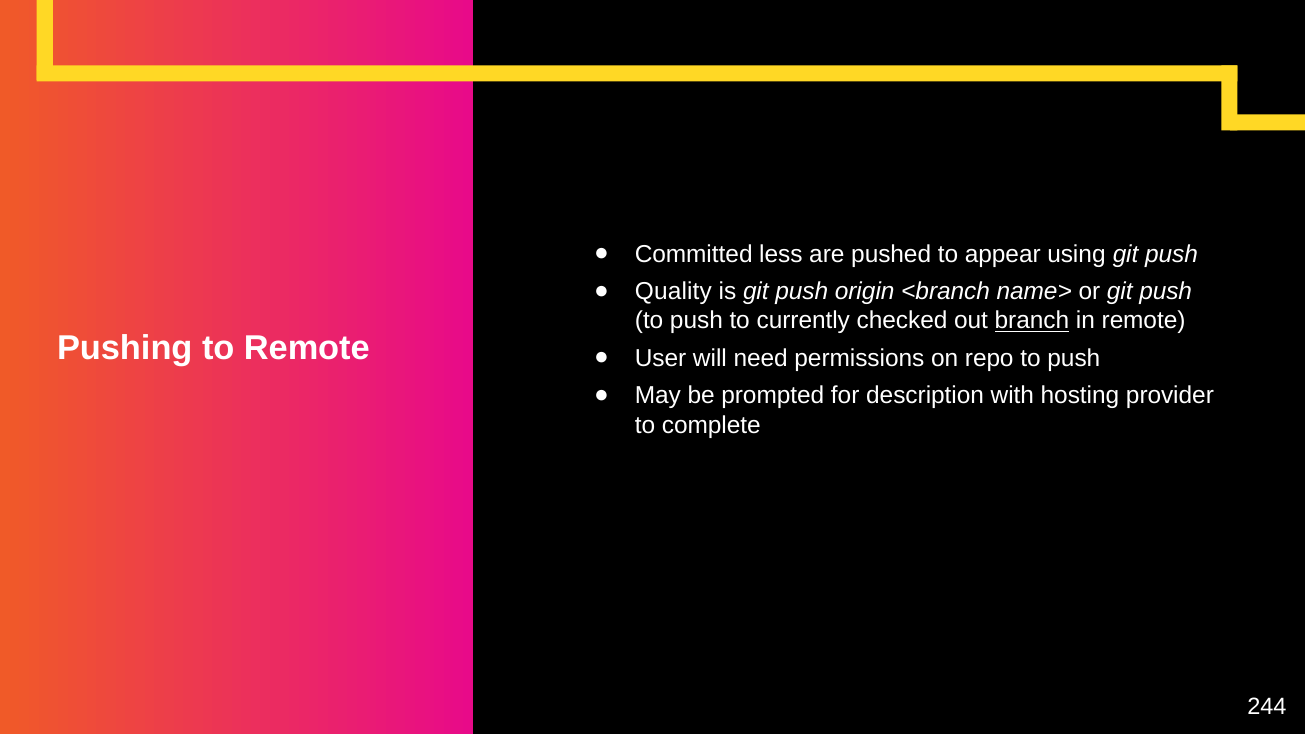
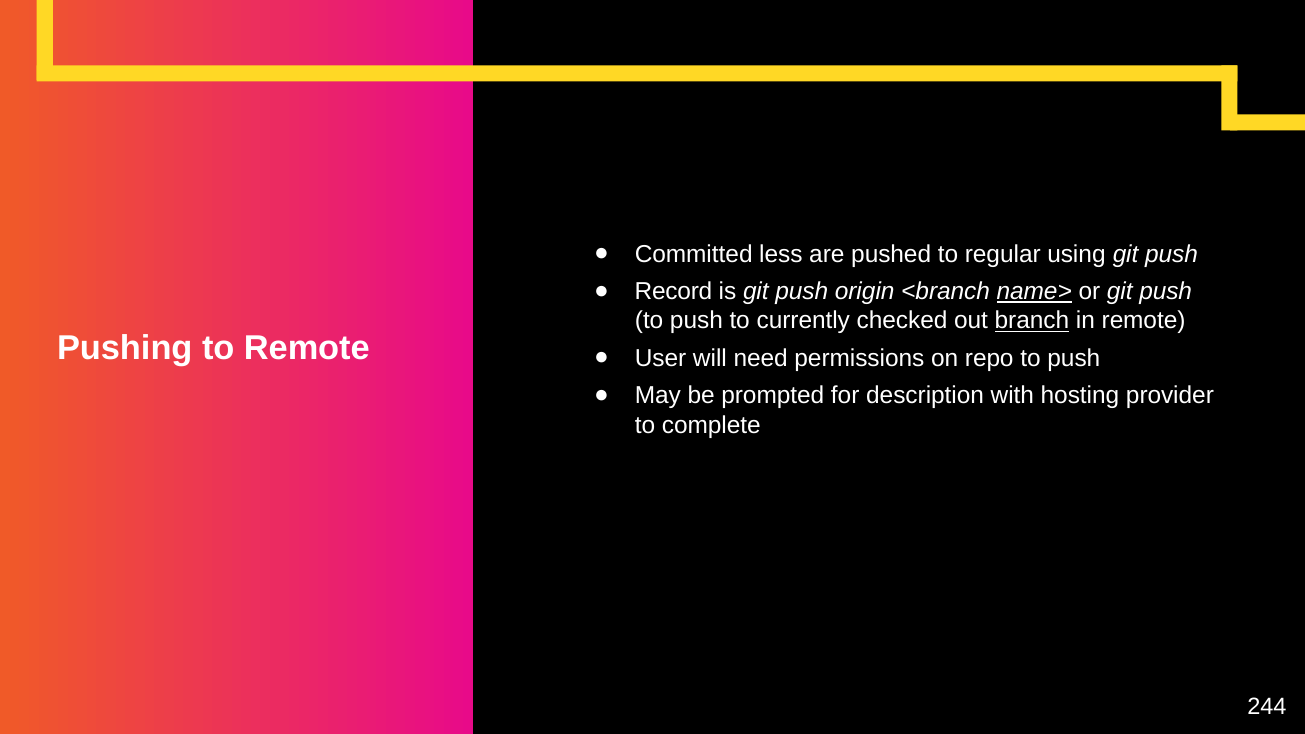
appear: appear -> regular (1003, 254)
Quality: Quality -> Record (674, 292)
name> underline: none -> present (1034, 292)
